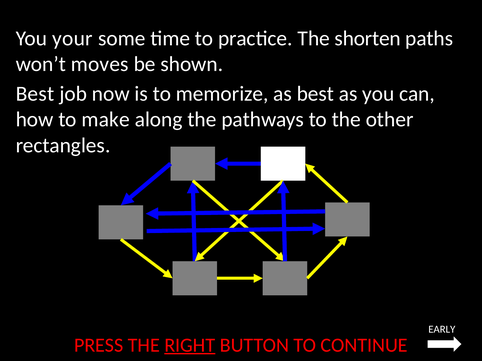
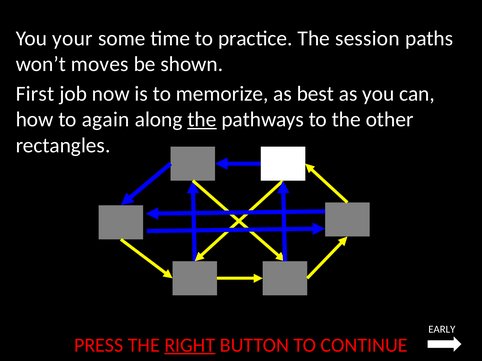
shorten: shorten -> session (367, 38)
Best: Best -> First (35, 94)
make: make -> again (106, 120)
the underline: none -> present (202, 120)
